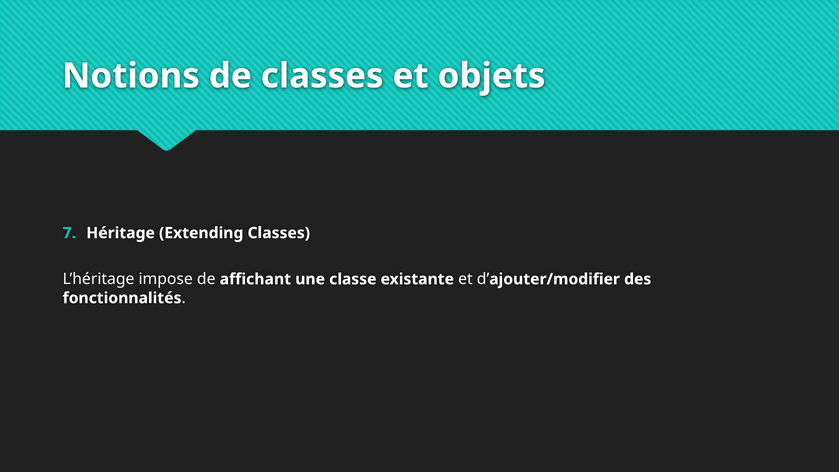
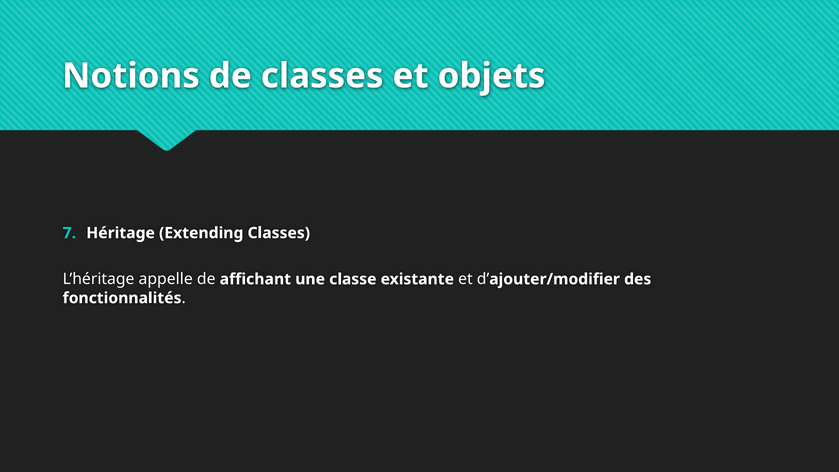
impose: impose -> appelle (166, 279)
